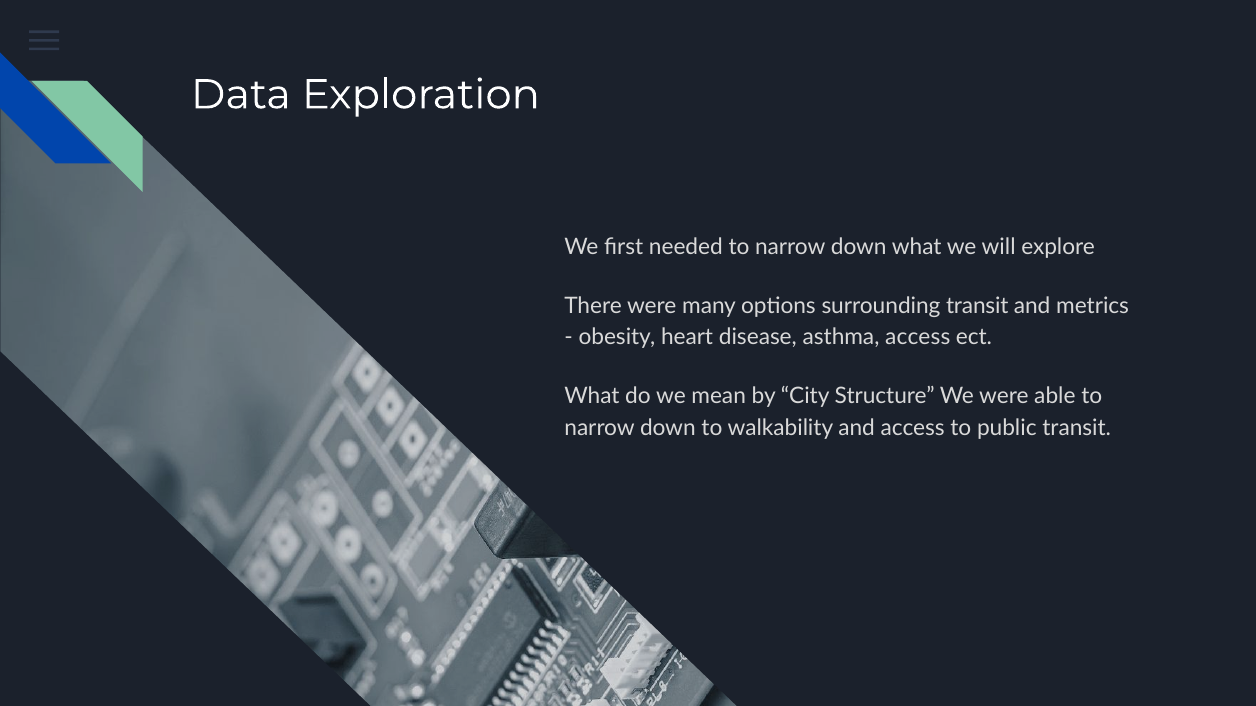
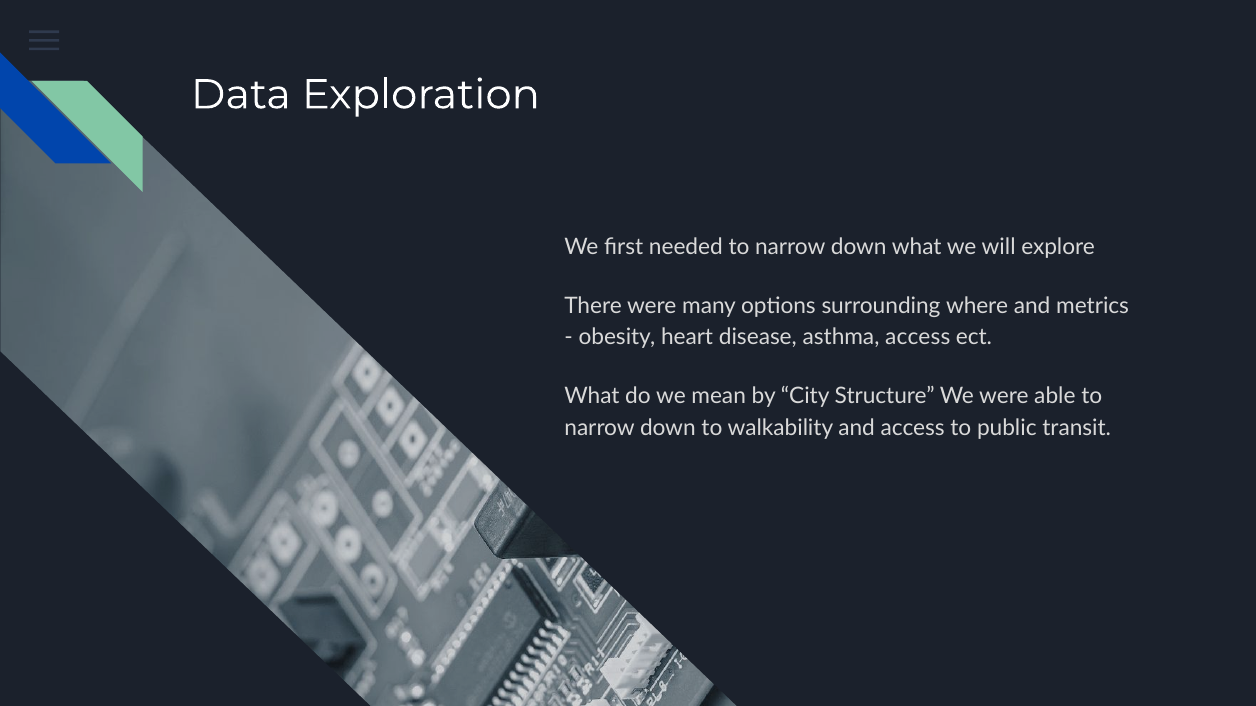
surrounding transit: transit -> where (977, 306)
